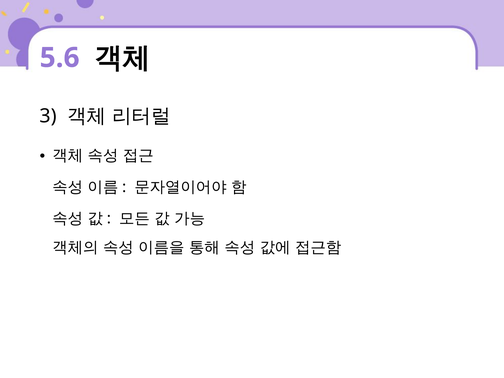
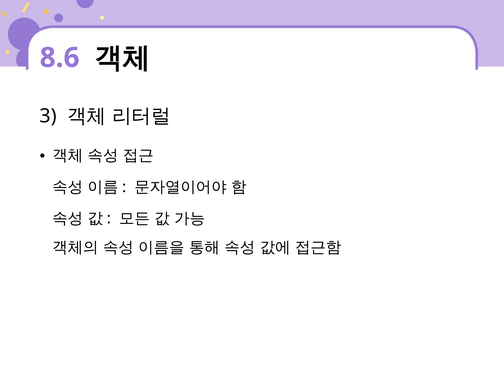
5.6: 5.6 -> 8.6 (60, 58)
